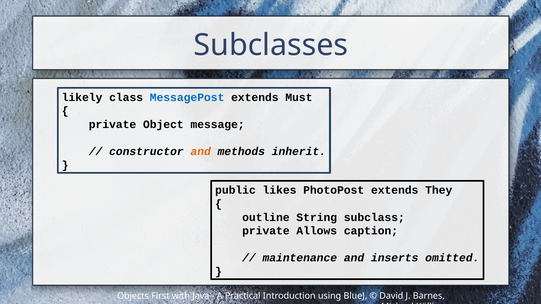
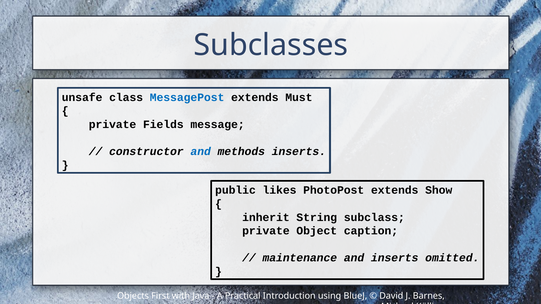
likely: likely -> unsafe (82, 98)
Object: Object -> Fields (163, 125)
and colour: orange -> blue (201, 152)
methods inherit: inherit -> inserts (299, 152)
They: They -> Show (439, 190)
outline: outline -> inherit (266, 218)
Allows: Allows -> Object (317, 231)
